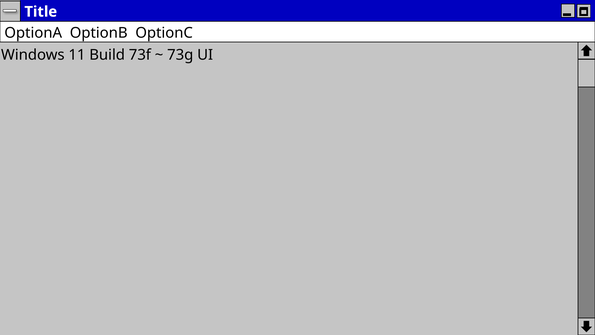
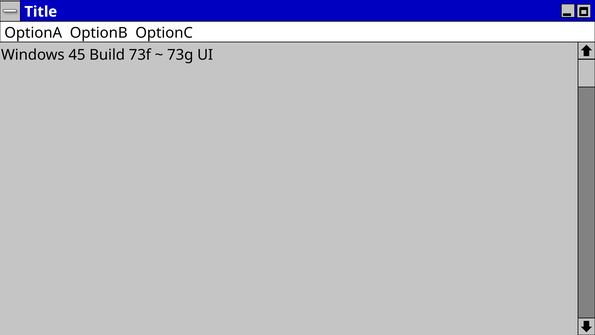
11: 11 -> 45 (77, 55)
